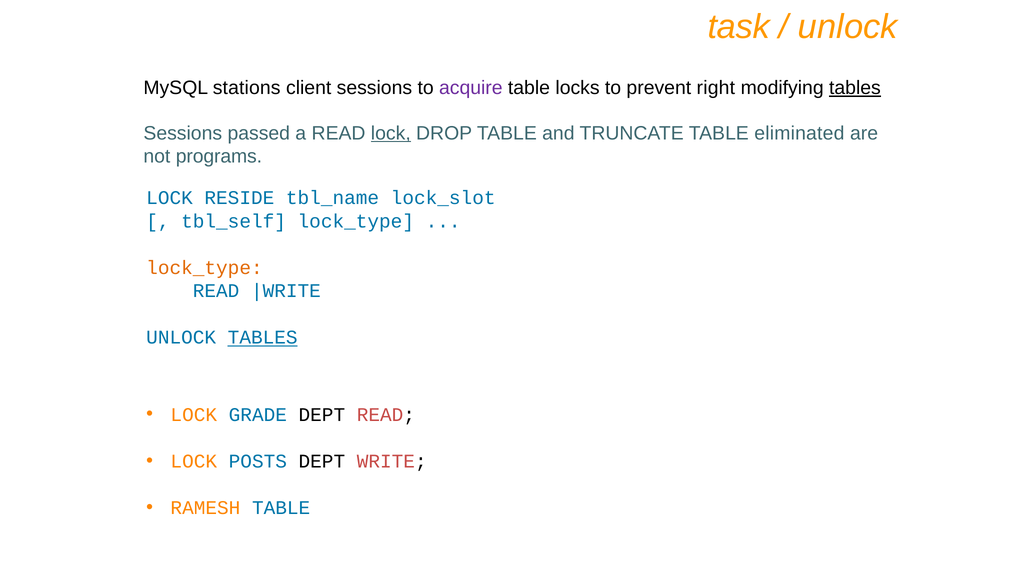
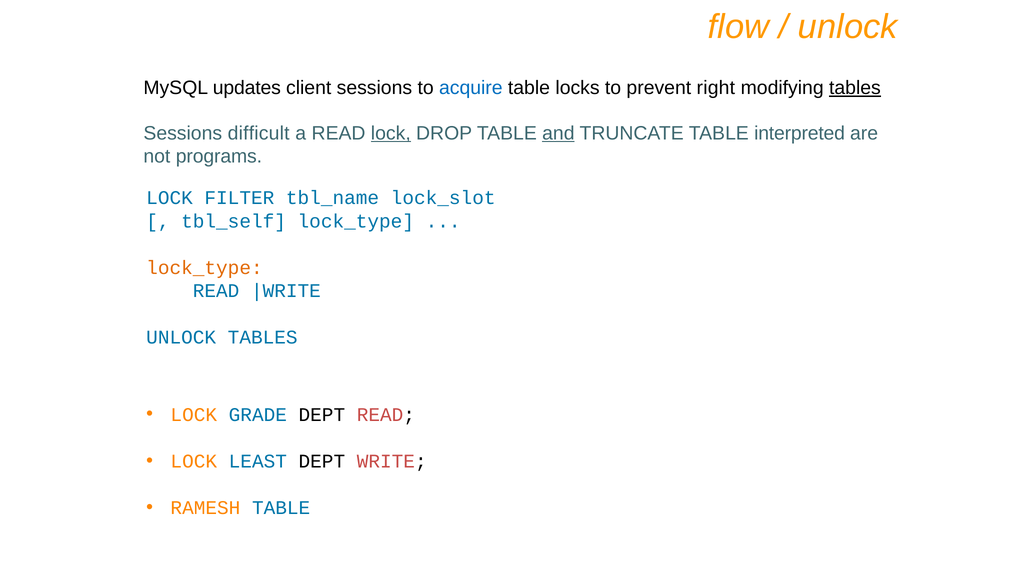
task: task -> flow (739, 27)
stations: stations -> updates (247, 88)
acquire colour: purple -> blue (471, 88)
passed: passed -> difficult (259, 133)
and underline: none -> present (558, 133)
eliminated: eliminated -> interpreted (800, 133)
RESIDE: RESIDE -> FILTER (239, 198)
TABLES underline: present -> none (263, 338)
POSTS: POSTS -> LEAST (258, 461)
